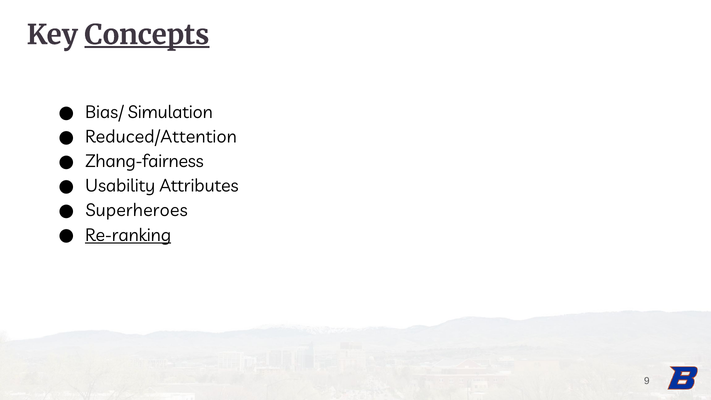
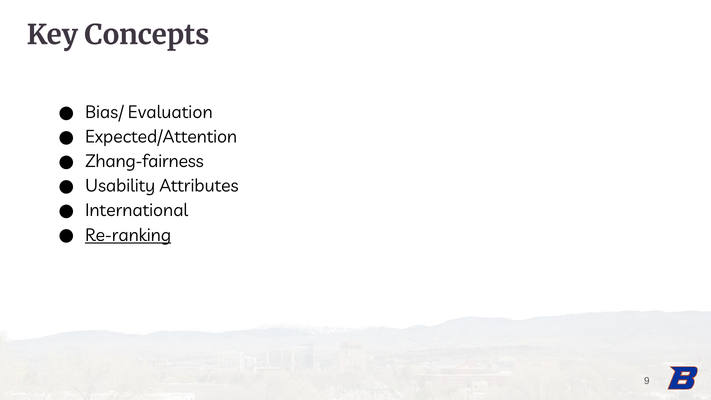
Concepts underline: present -> none (147, 35)
Simulation: Simulation -> Evaluation (170, 113)
Reduced/Attention: Reduced/Attention -> Expected/Attention (161, 137)
Superheroes: Superheroes -> International (137, 211)
